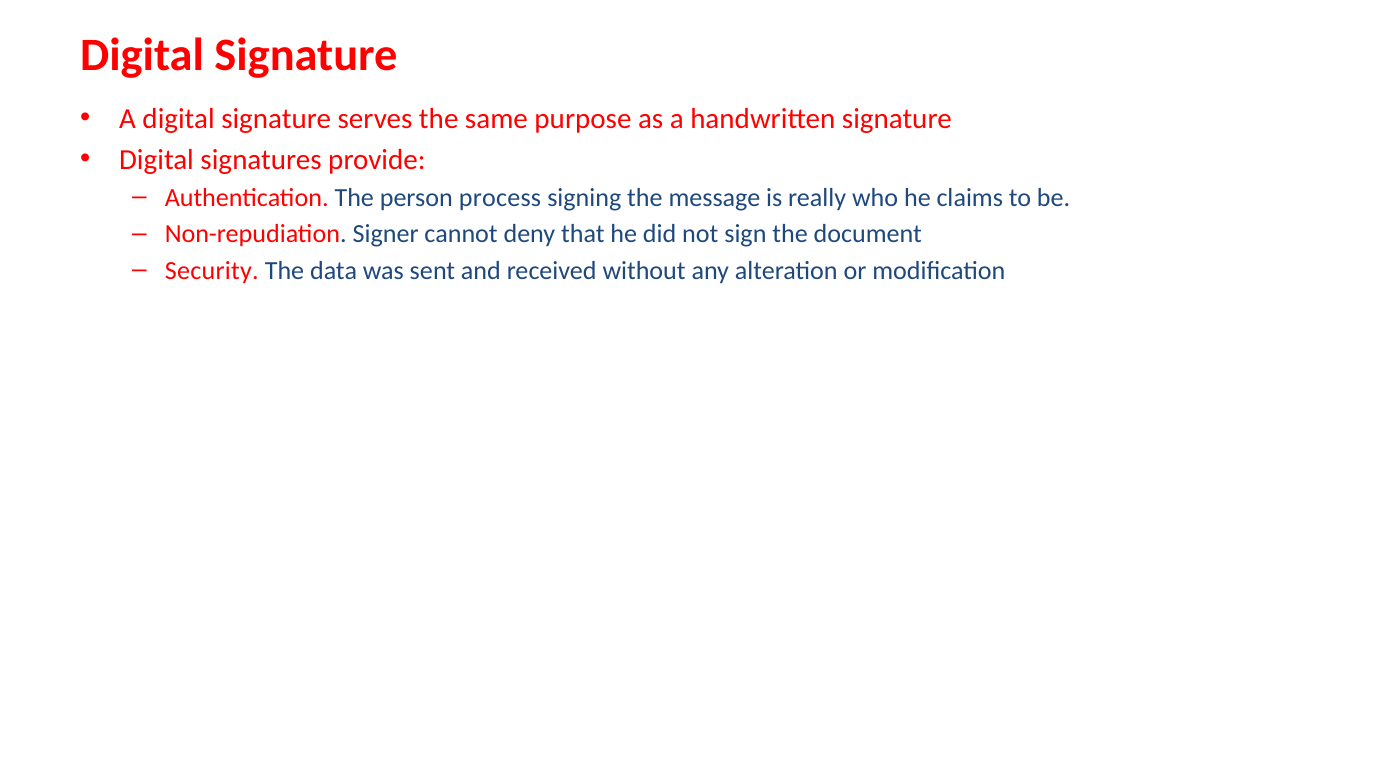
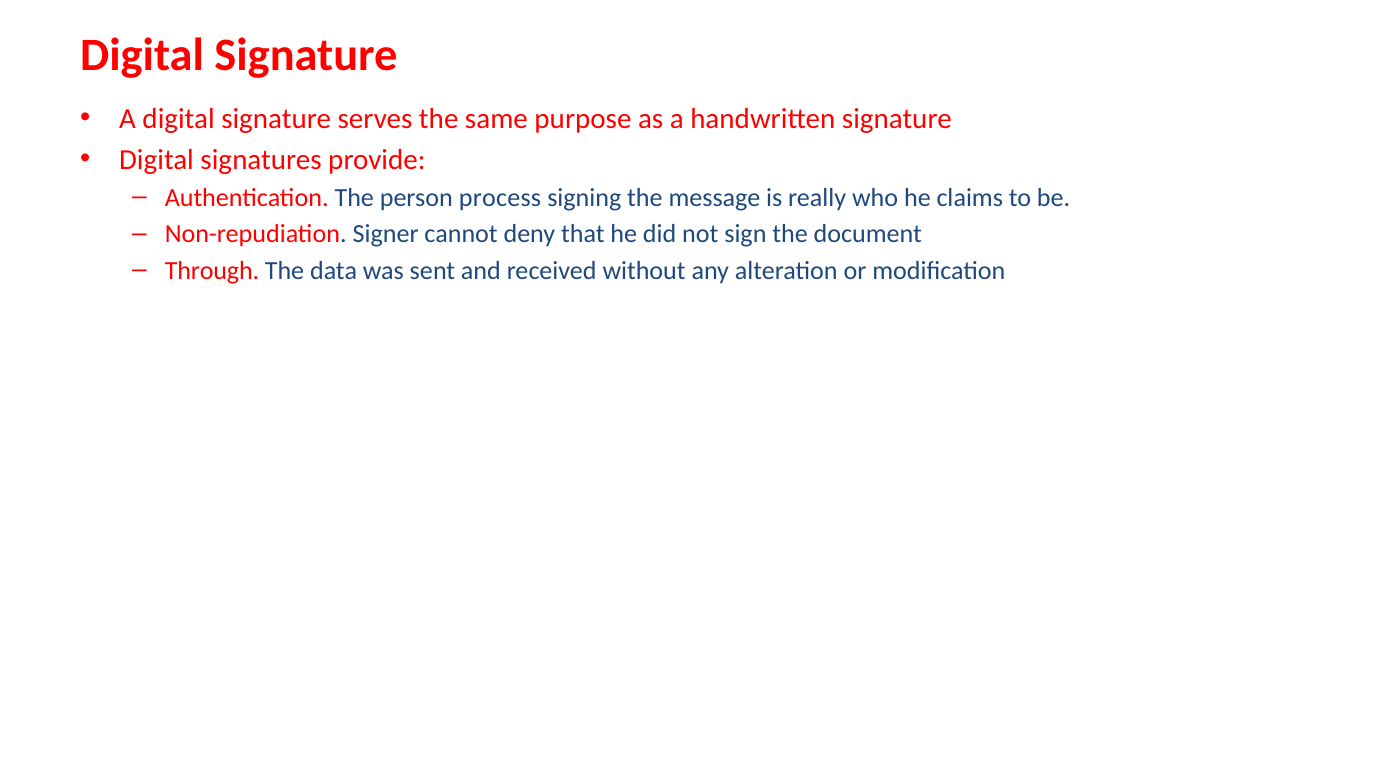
Security: Security -> Through (212, 271)
